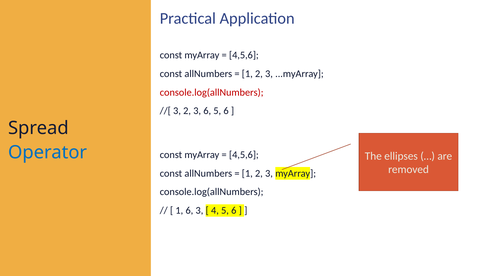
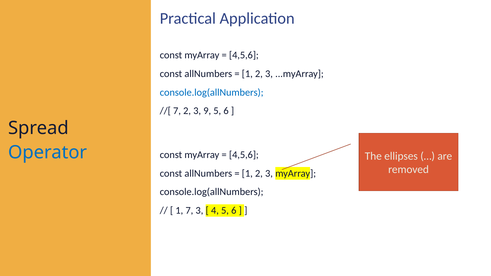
console.log(allNumbers colour: red -> blue (212, 92)
3: 3 -> 7 (177, 111)
3 6: 6 -> 9 (207, 111)
1 6: 6 -> 7 (189, 211)
